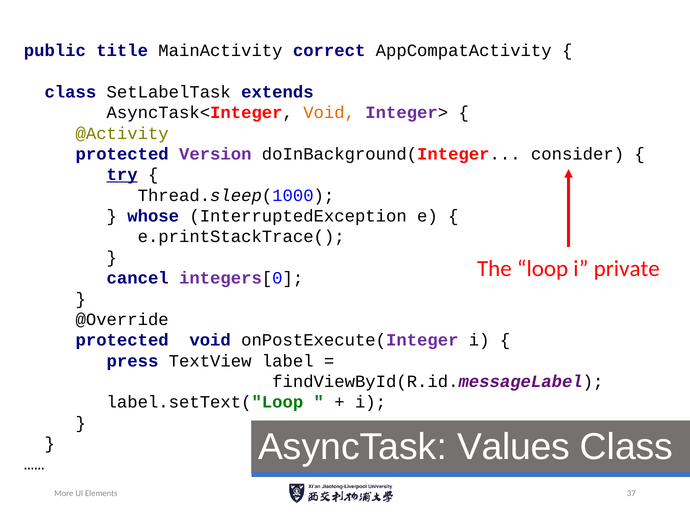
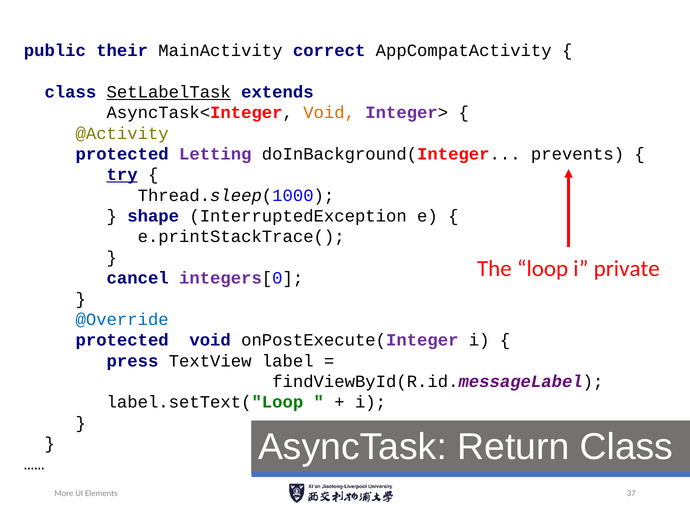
title: title -> their (122, 51)
SetLabelTask underline: none -> present (169, 92)
Version: Version -> Letting (215, 154)
consider: consider -> prevents (578, 154)
whose: whose -> shape (153, 216)
@Override colour: black -> blue (122, 320)
Values: Values -> Return (513, 447)
